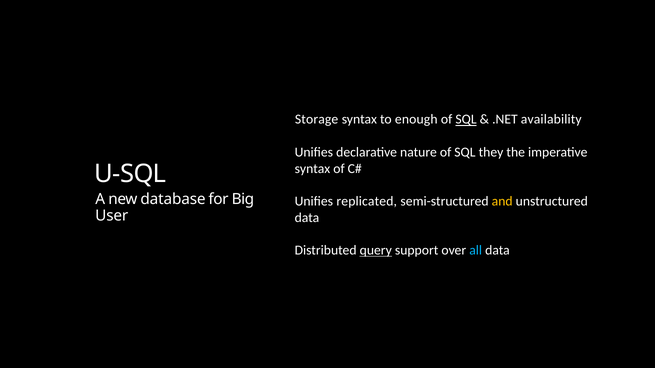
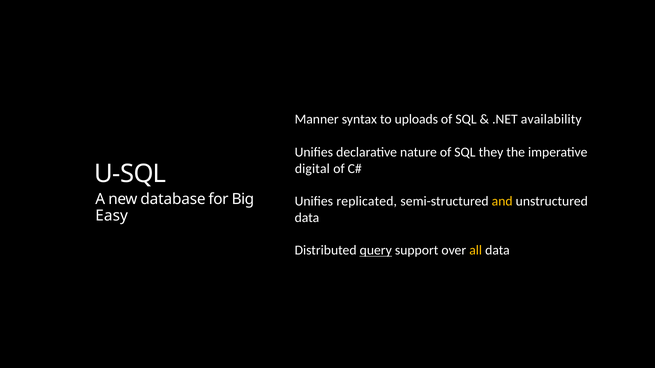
Storage: Storage -> Manner (317, 120)
enough: enough -> uploads (416, 120)
SQL underline: present -> none (466, 120)
syntax: syntax -> digital (312, 169)
User: User -> Easy (112, 216)
all colour: light blue -> yellow (476, 251)
